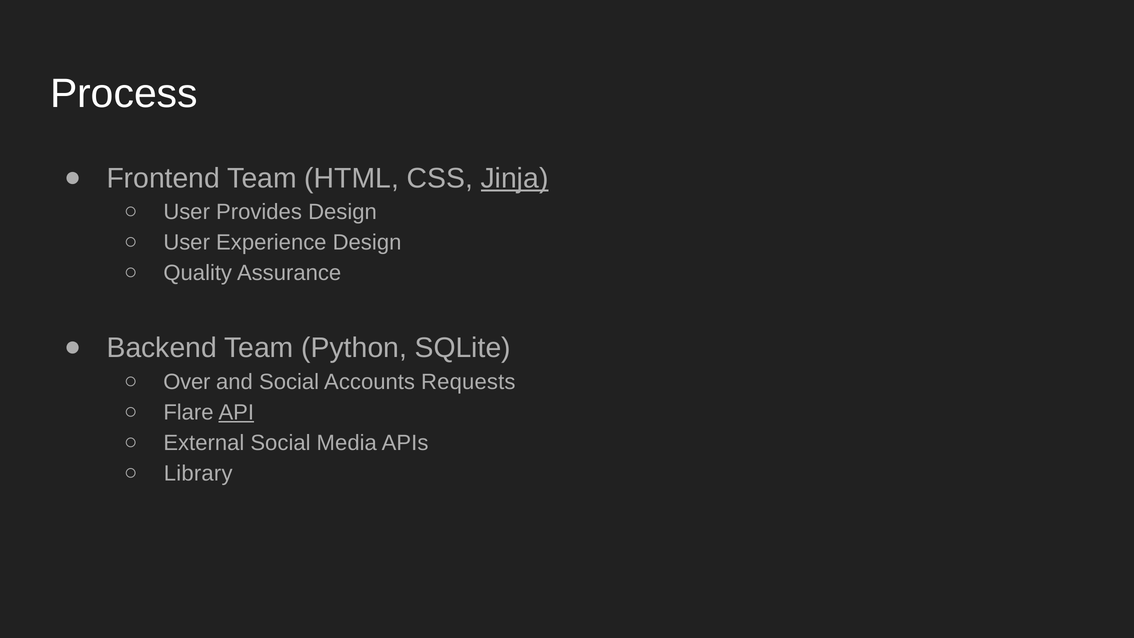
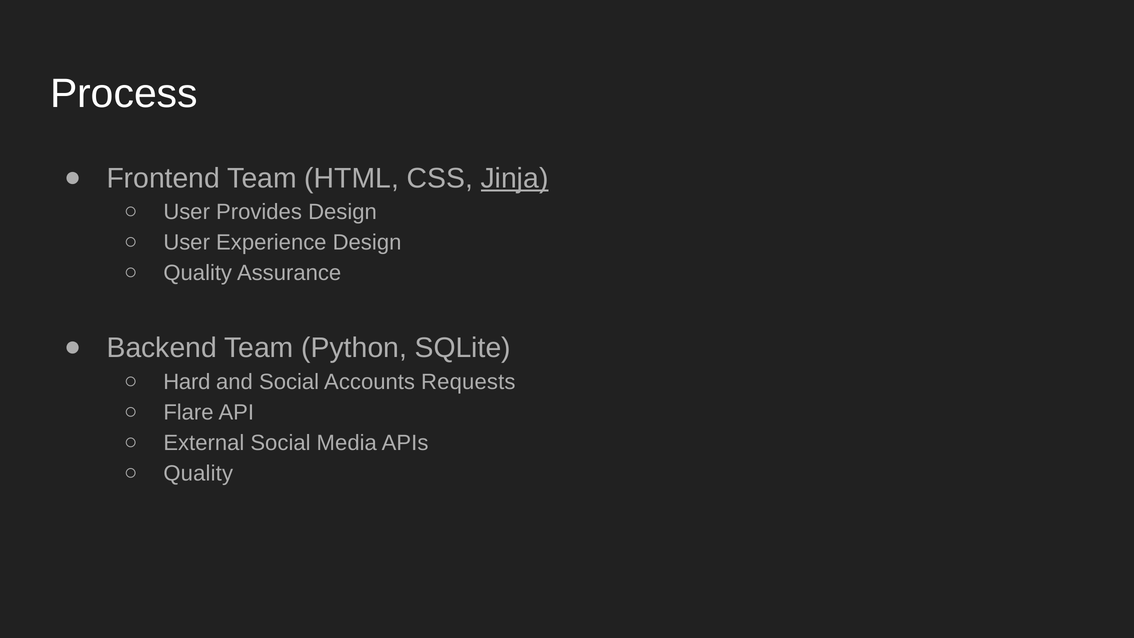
Over: Over -> Hard (187, 382)
API underline: present -> none (236, 412)
Library: Library -> Quality (198, 473)
